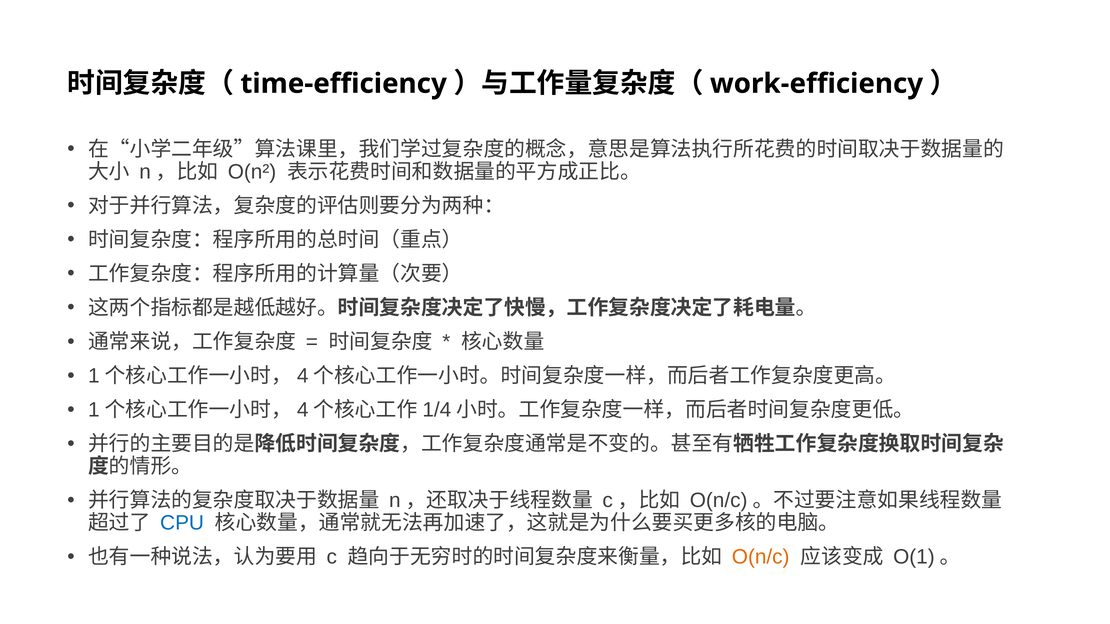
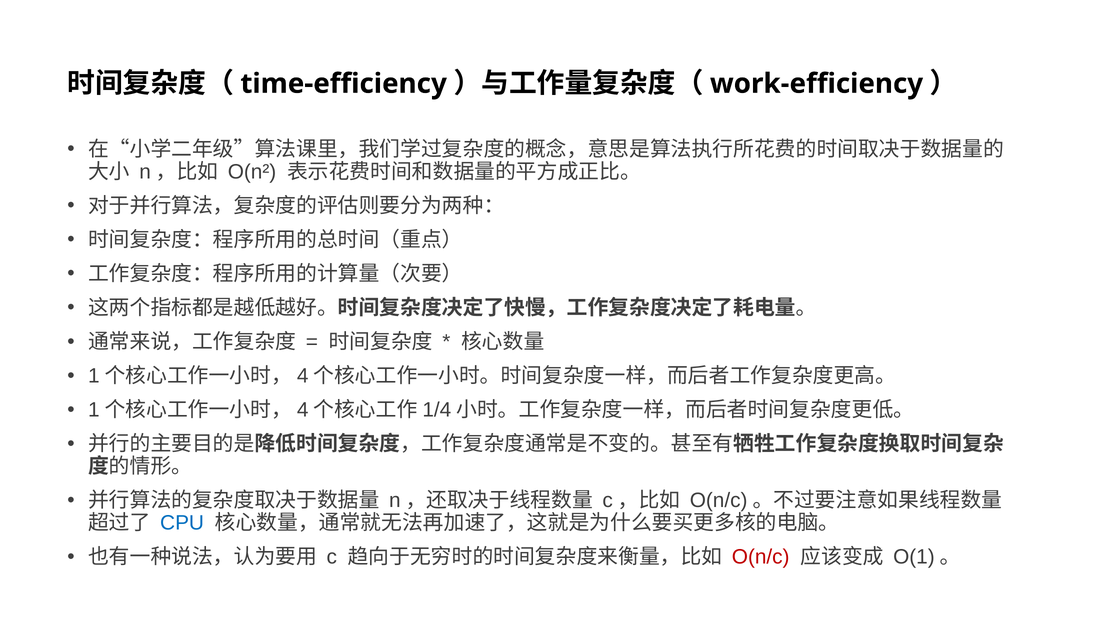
O(n/c colour: orange -> red (761, 557)
